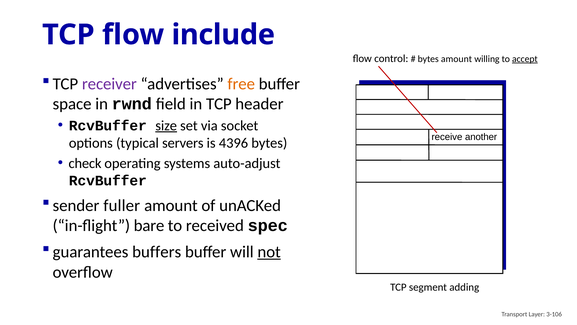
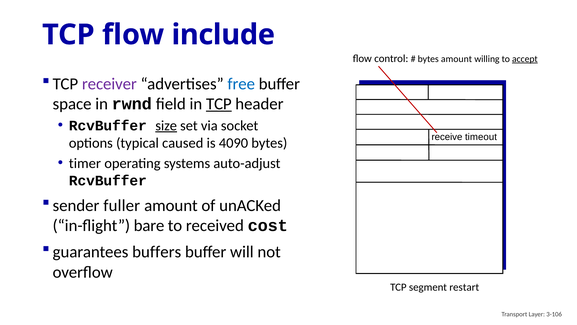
free colour: orange -> blue (241, 84)
TCP underline: none -> present (219, 104)
another: another -> timeout (481, 137)
servers: servers -> caused (183, 143)
4396: 4396 -> 4090 (234, 143)
check: check -> timer (85, 163)
spec: spec -> cost (268, 225)
not underline: present -> none (269, 252)
adding: adding -> restart (464, 287)
